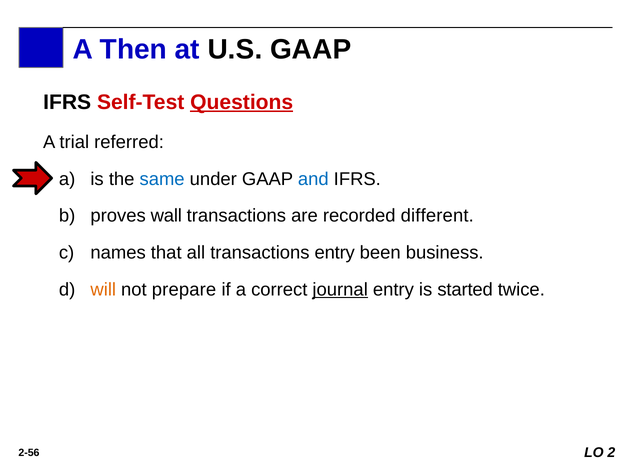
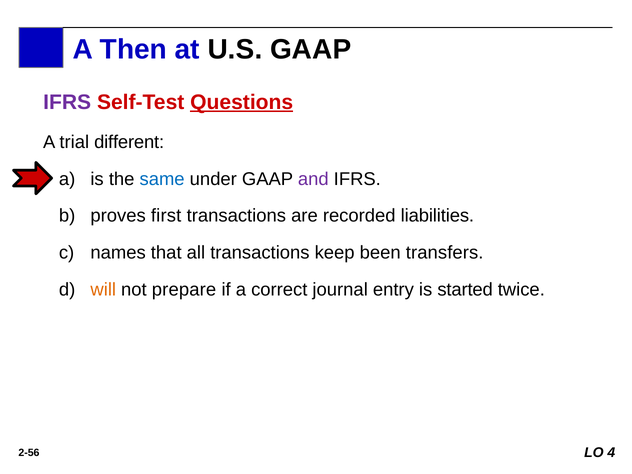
IFRS colour: black -> purple (67, 102)
referred: referred -> different (129, 142)
and colour: blue -> purple (313, 179)
wall: wall -> first (166, 216)
different: different -> liabilities (437, 216)
transactions entry: entry -> keep (335, 253)
business: business -> transfers (445, 253)
journal underline: present -> none (340, 290)
2: 2 -> 4 (611, 453)
